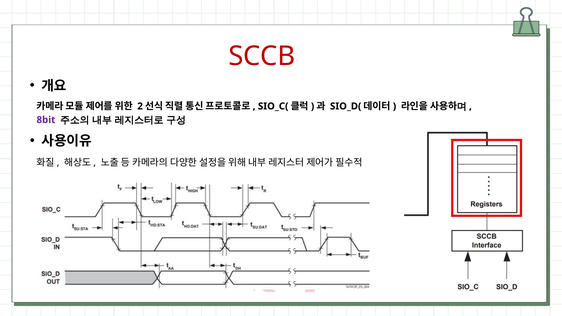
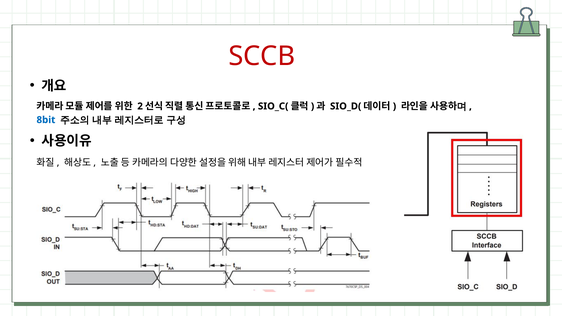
8bit colour: purple -> blue (46, 120)
